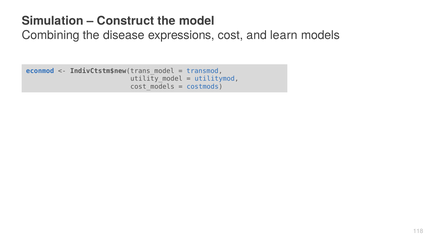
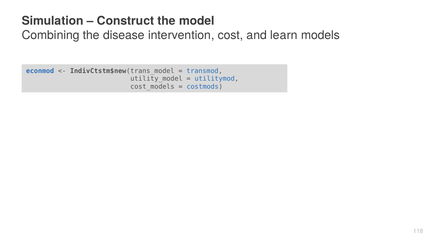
expressions: expressions -> intervention (181, 35)
